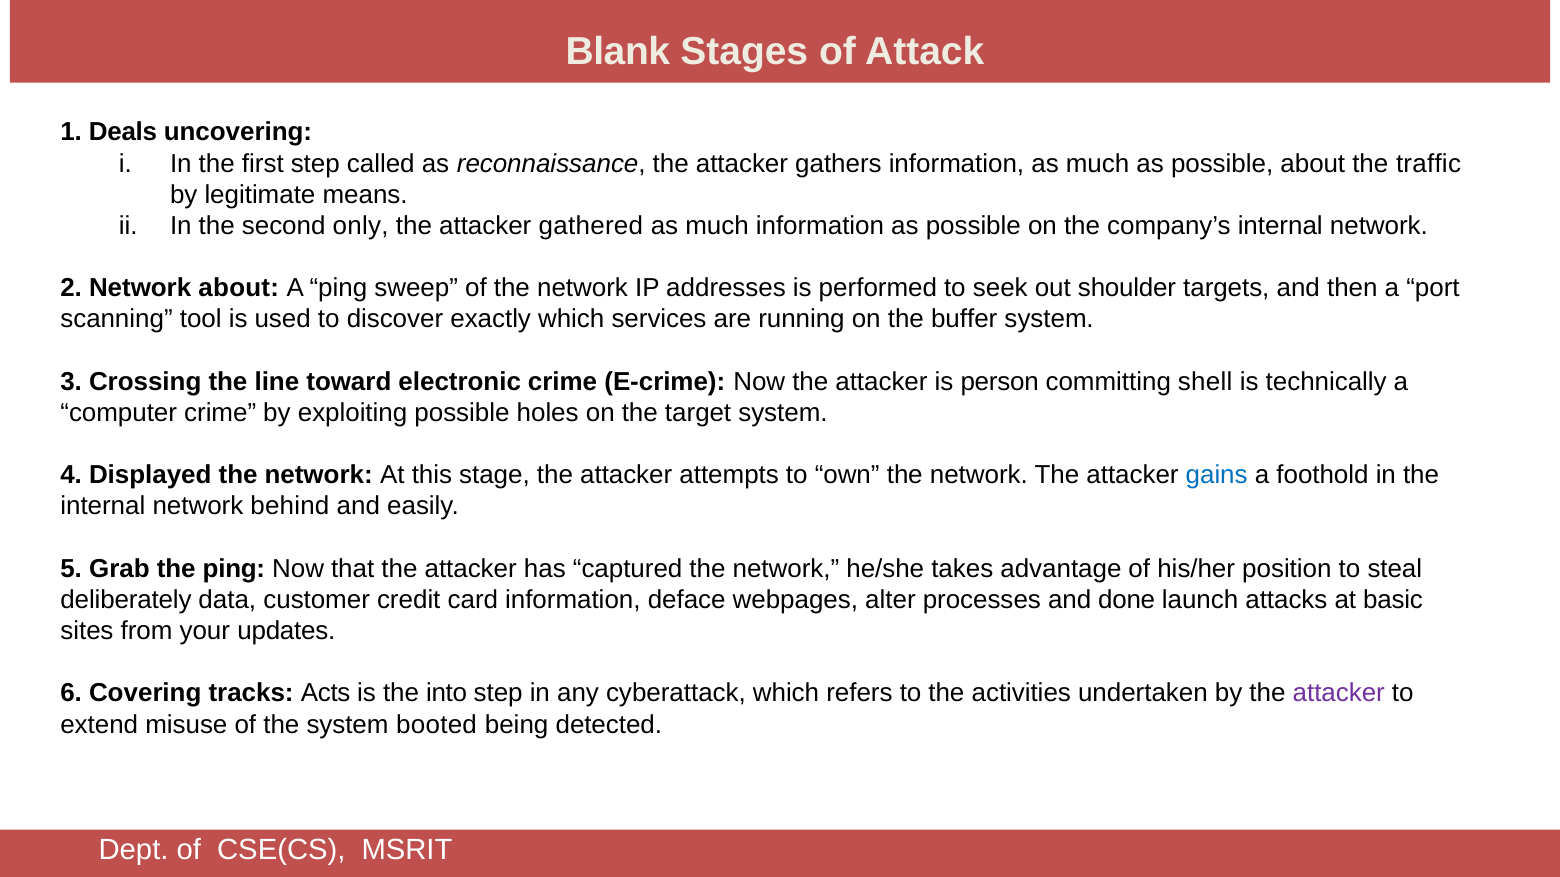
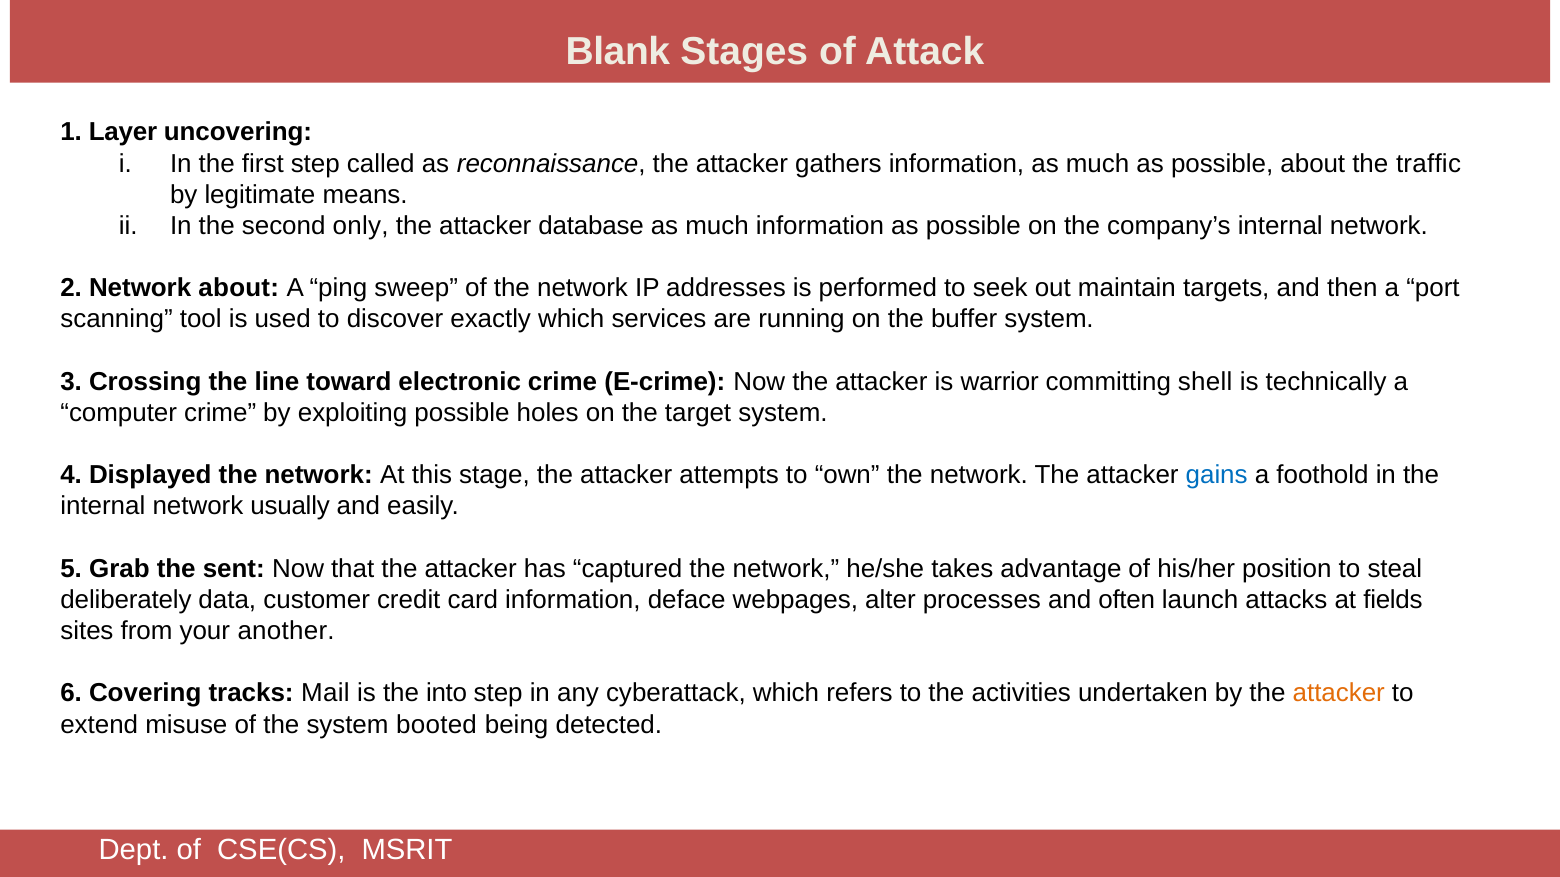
Deals: Deals -> Layer (123, 132)
gathered: gathered -> database (591, 226)
shoulder: shoulder -> maintain (1127, 288)
person: person -> warrior (1000, 382)
behind: behind -> usually (290, 507)
the ping: ping -> sent (234, 569)
done: done -> often (1127, 600)
basic: basic -> fields (1393, 600)
updates: updates -> another (286, 631)
Acts: Acts -> Mail (325, 694)
attacker colour: purple -> orange (1339, 694)
